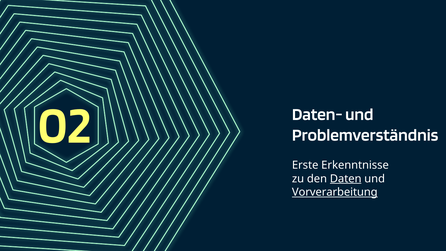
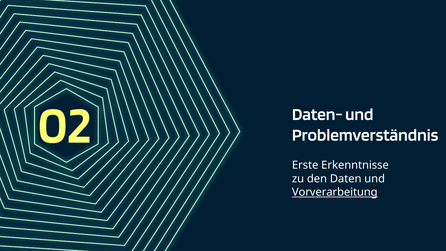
Daten underline: present -> none (346, 179)
